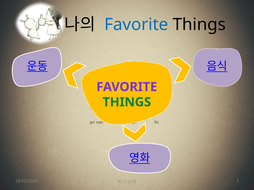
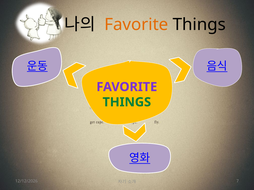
Favorite colour: blue -> orange (136, 25)
